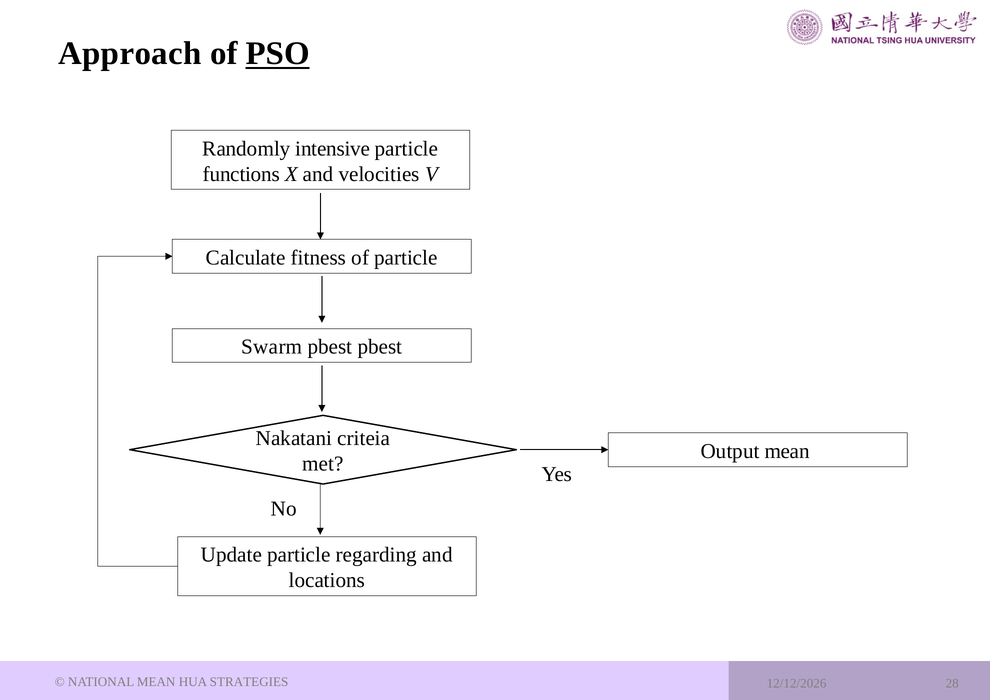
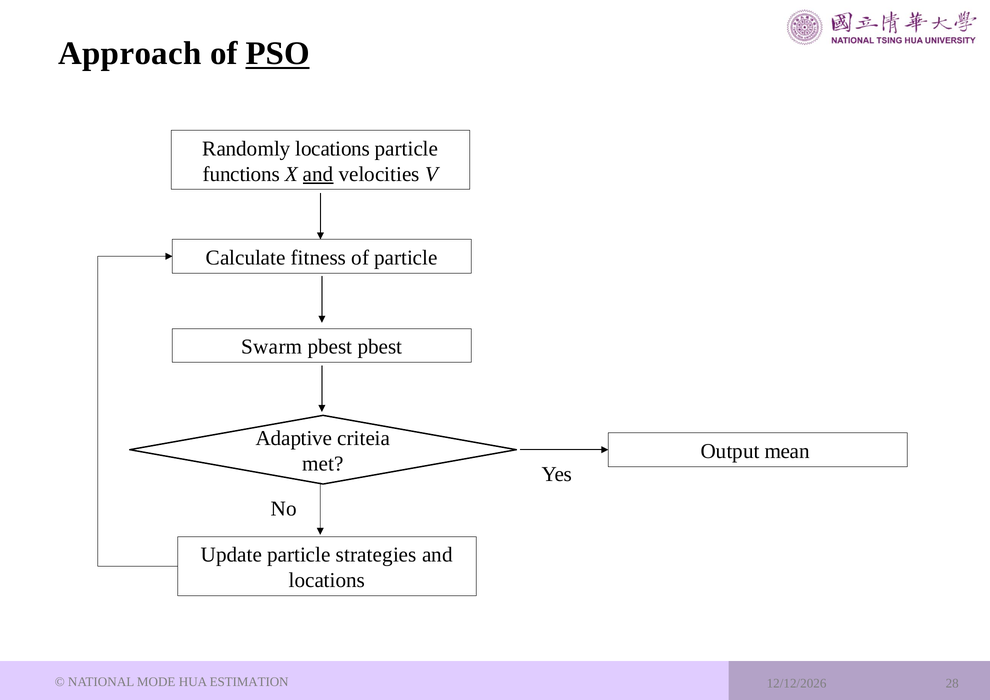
Randomly intensive: intensive -> locations (333, 149)
and underline: none -> present (318, 174)
Nakatani: Nakatani -> Adaptive (294, 438)
regarding: regarding -> strategies (376, 555)
NATIONAL MEAN: MEAN -> MODE (156, 682)
STRATEGIES: STRATEGIES -> ESTIMATION (249, 682)
